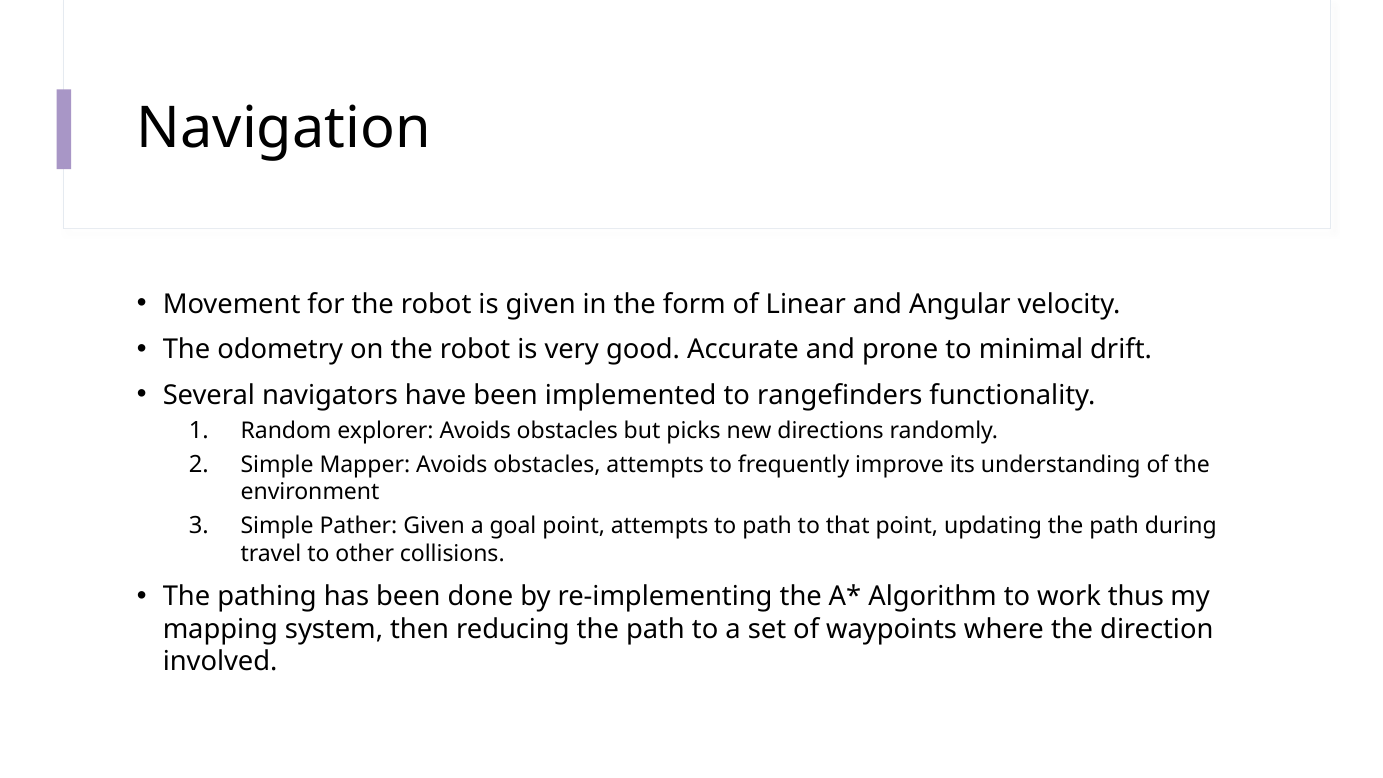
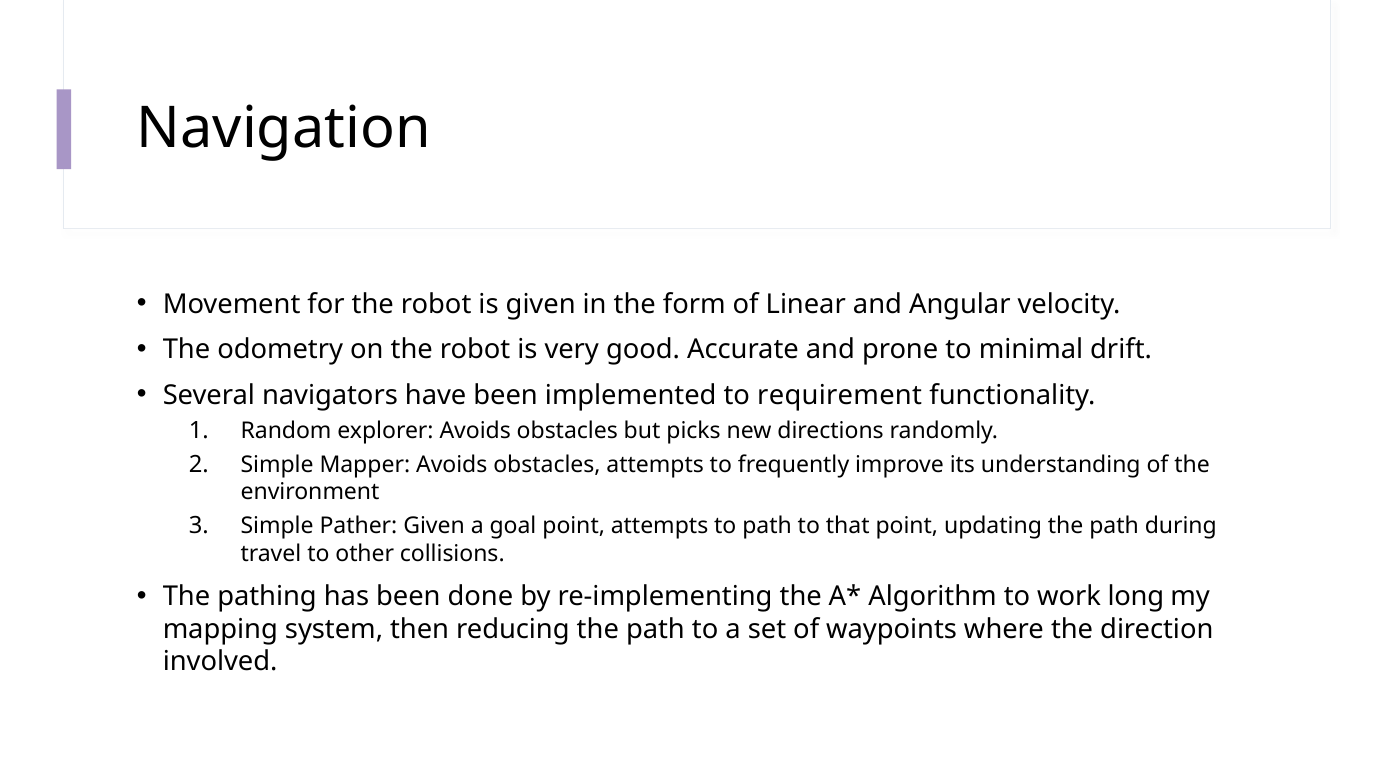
rangefinders: rangefinders -> requirement (840, 395)
thus: thus -> long (1136, 597)
